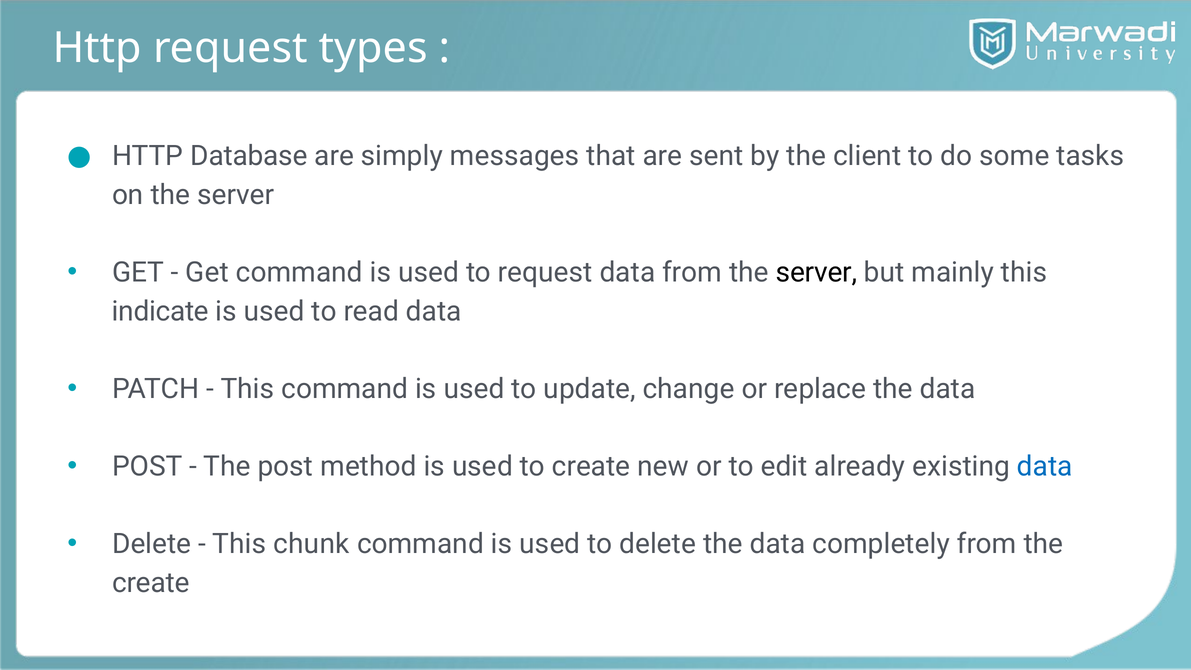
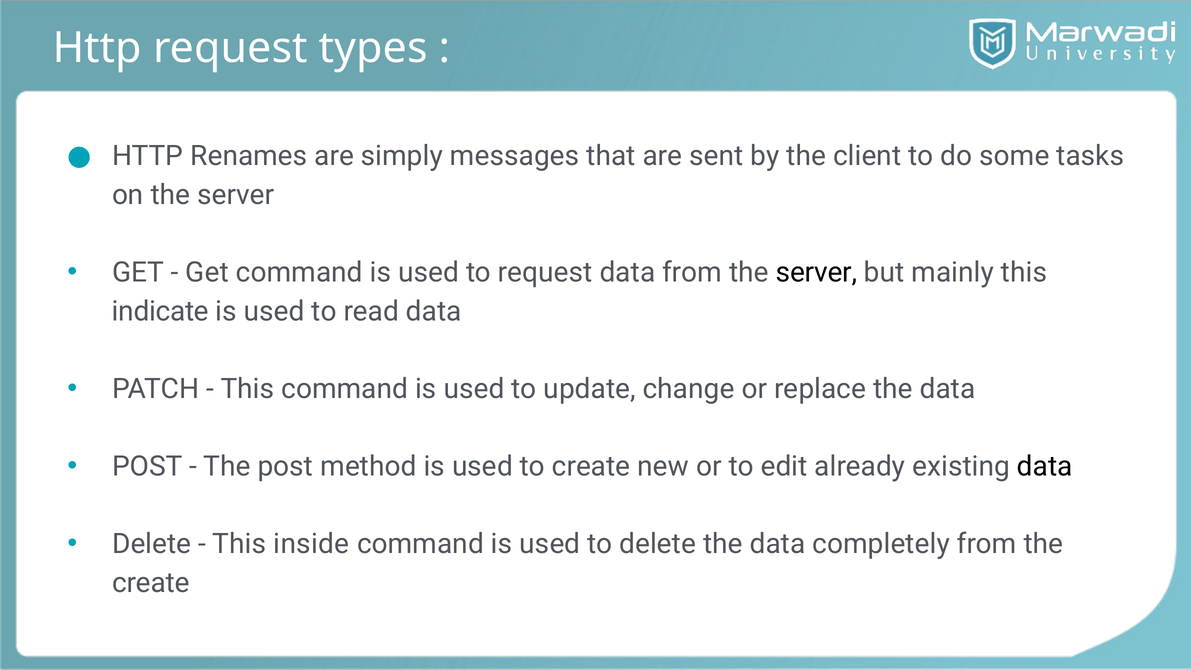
Database: Database -> Renames (249, 156)
data colour: blue -> black (1045, 466)
chunk: chunk -> inside (311, 544)
